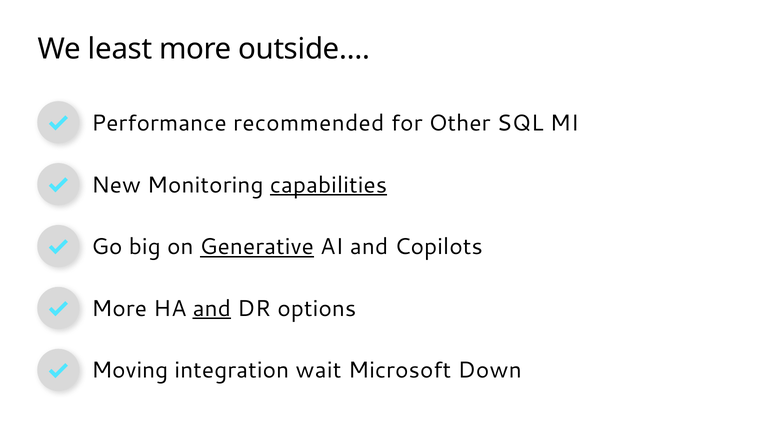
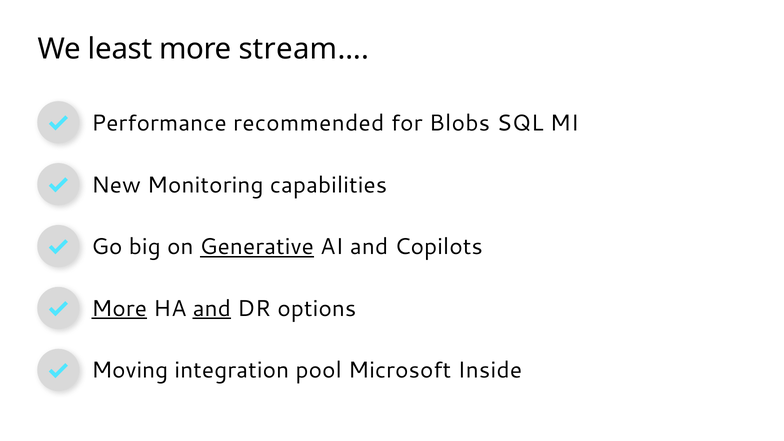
outside…: outside… -> stream… (304, 49)
Other: Other -> Blobs (459, 123)
capabilities underline: present -> none (328, 185)
More underline: none -> present (119, 309)
wait: wait -> pool (319, 370)
Down: Down -> Inside (490, 370)
